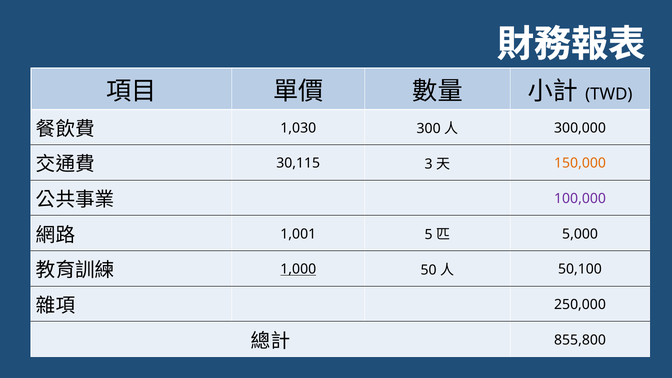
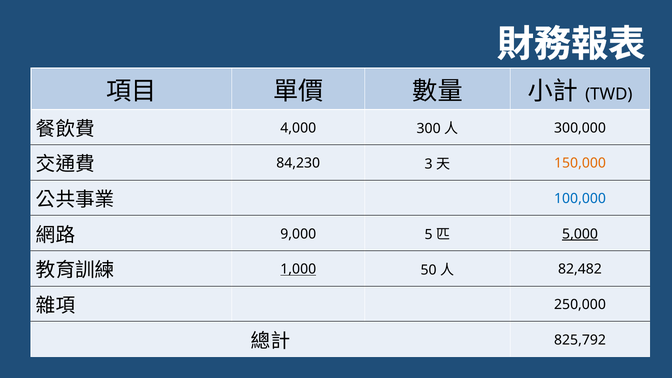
1,030: 1,030 -> 4,000 (298, 128)
30,115: 30,115 -> 84,230 (298, 163)
100,000 colour: purple -> blue (580, 199)
1,001: 1,001 -> 9,000 (298, 234)
5,000 underline: none -> present (580, 234)
50,100: 50,100 -> 82,482 (580, 269)
855,800: 855,800 -> 825,792 (580, 340)
